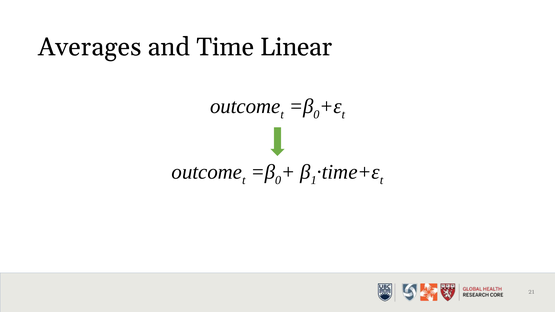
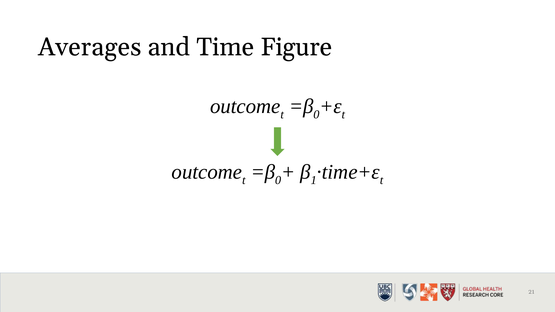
Linear: Linear -> Figure (296, 47)
